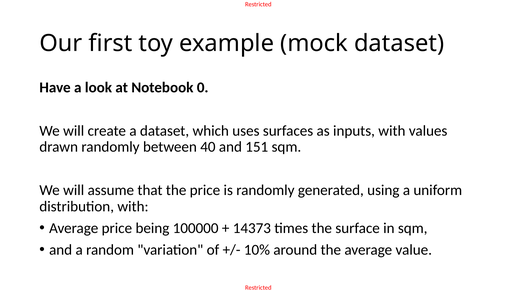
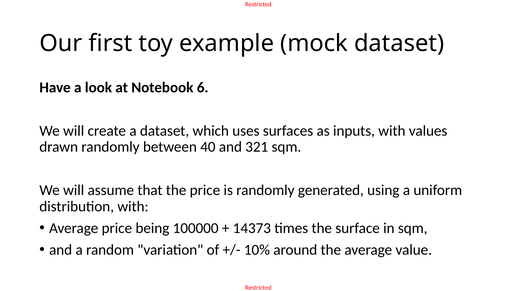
0: 0 -> 6 (203, 87)
151: 151 -> 321 (257, 147)
